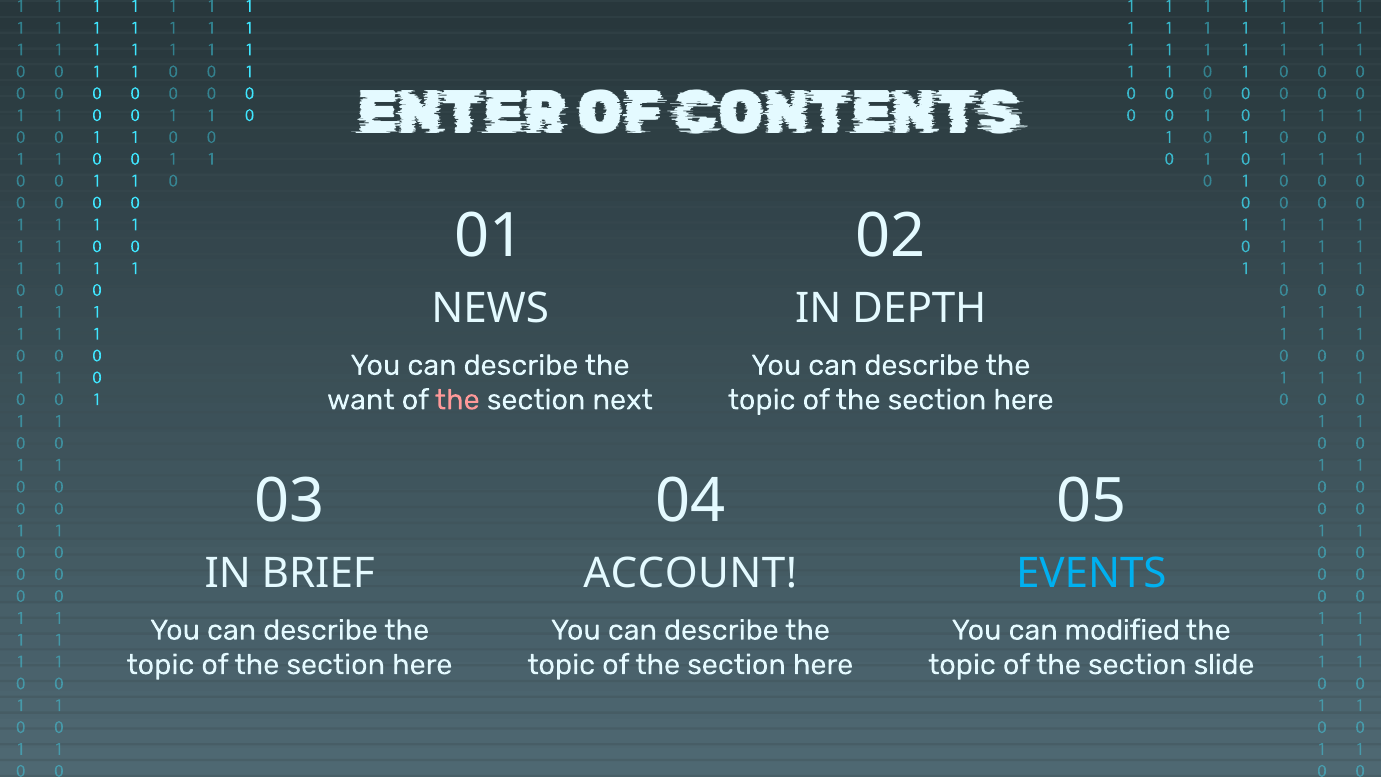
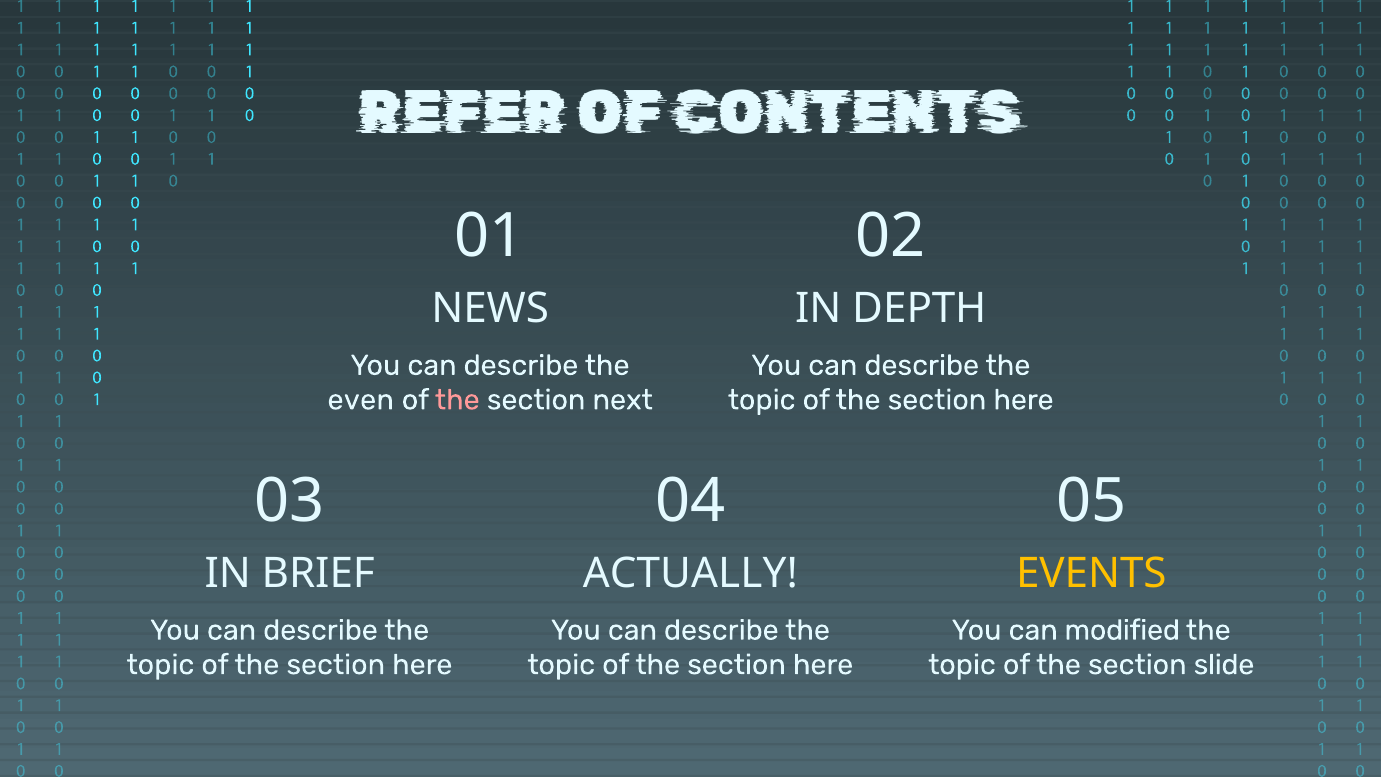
ENTER: ENTER -> REFER (463, 113)
want: want -> even (361, 400)
ACCOUNT: ACCOUNT -> ACTUALLY (690, 573)
EVENTS colour: light blue -> yellow (1091, 573)
